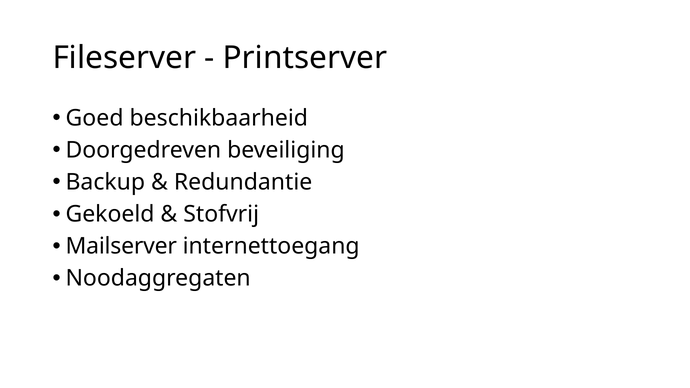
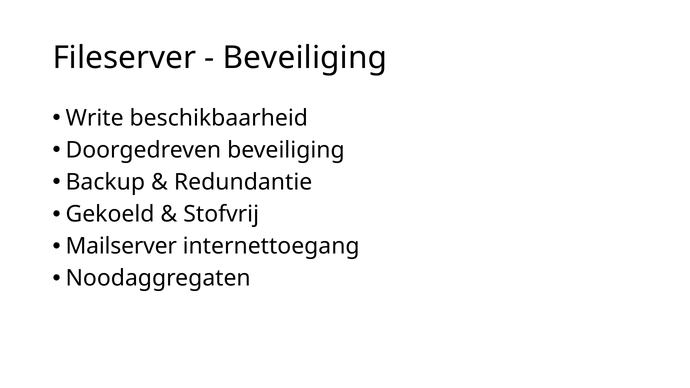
Printserver: Printserver -> Beveiliging (305, 58)
Goed: Goed -> Write (95, 118)
